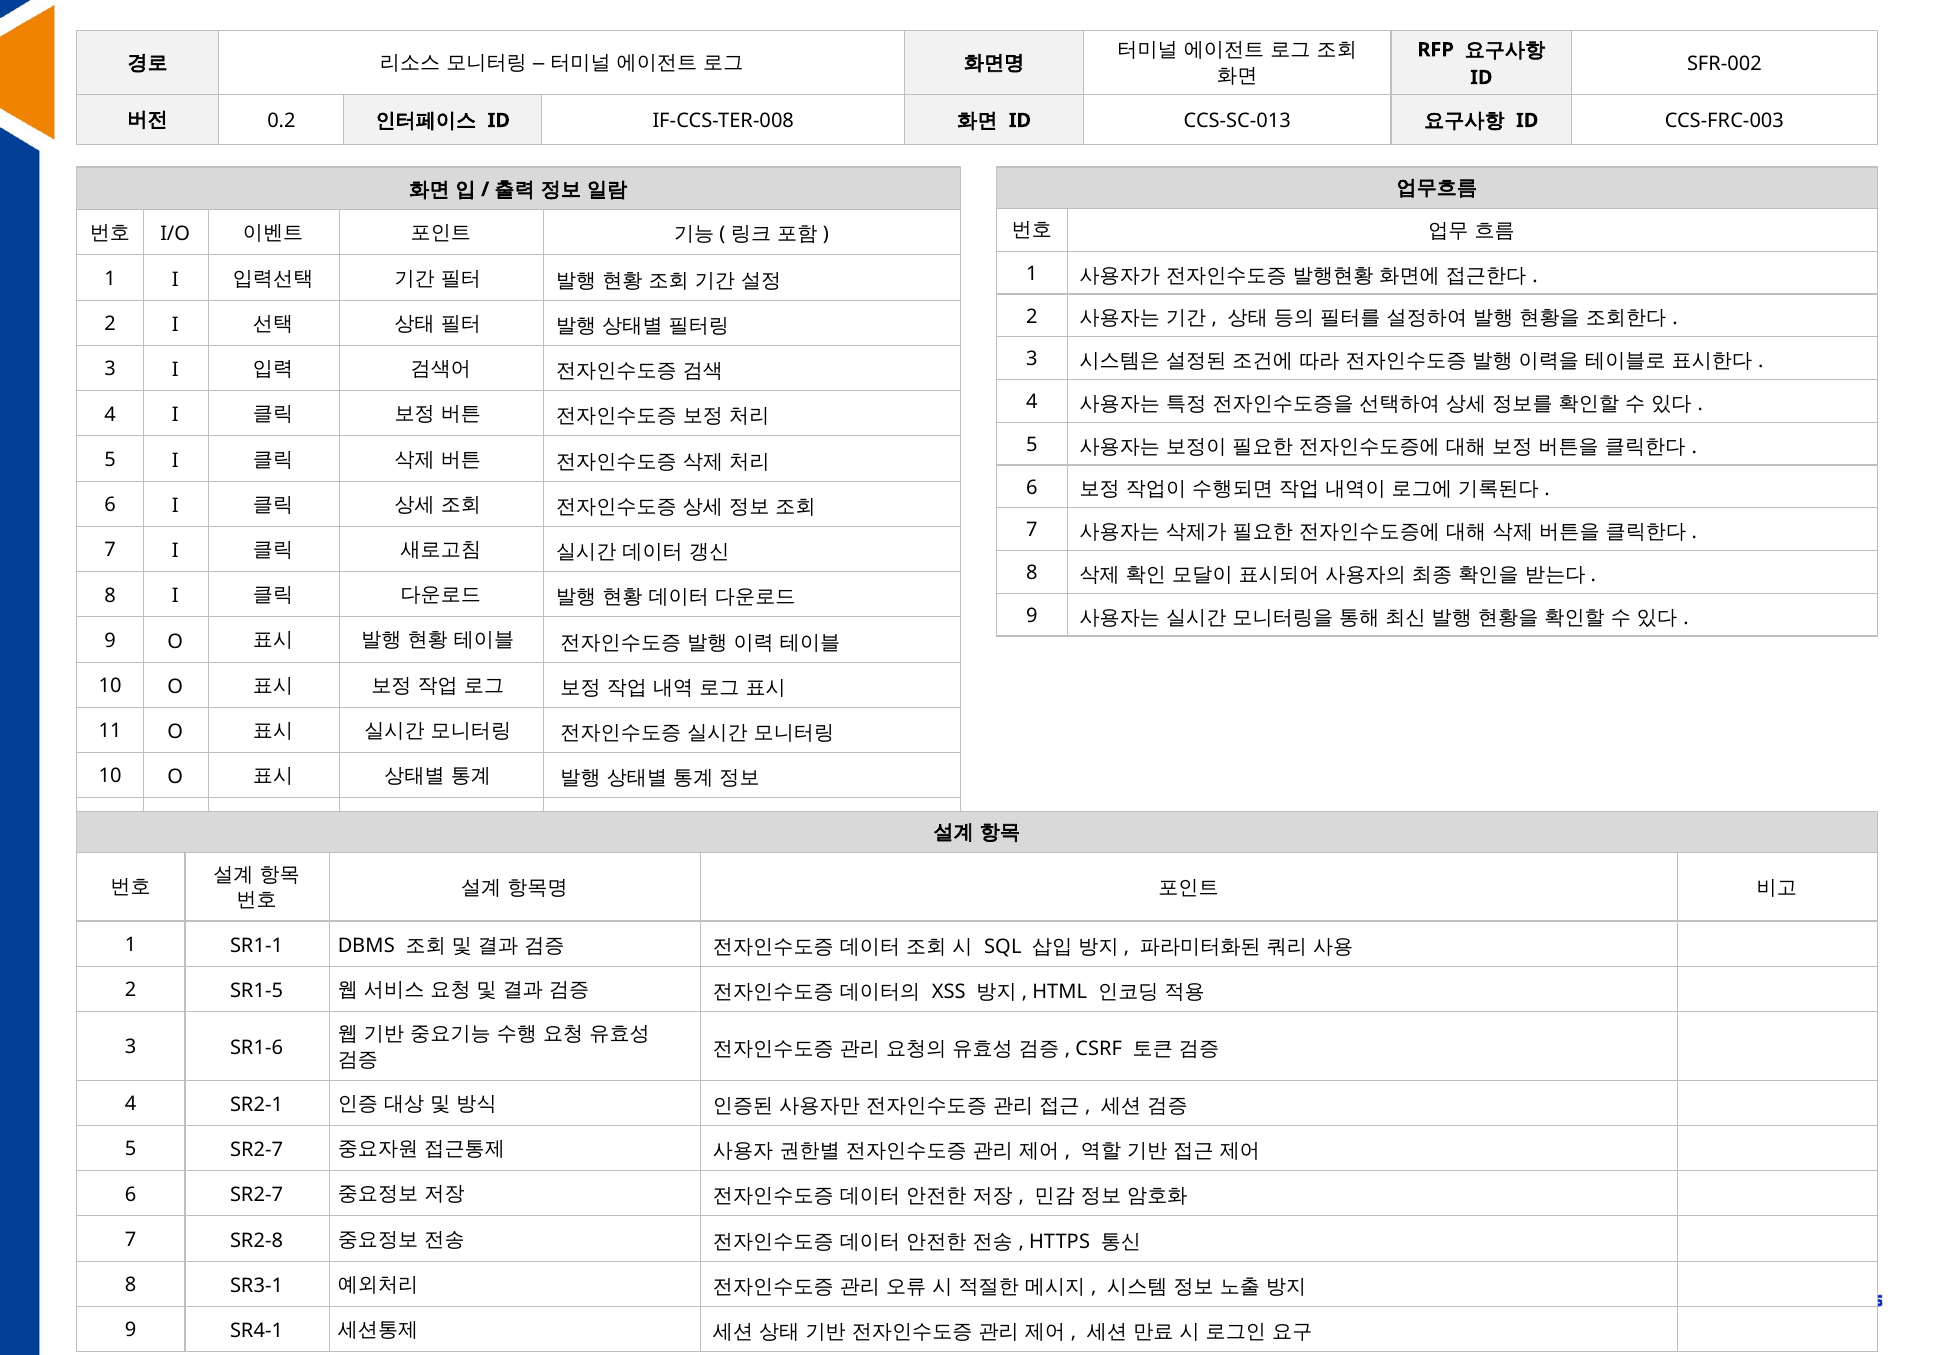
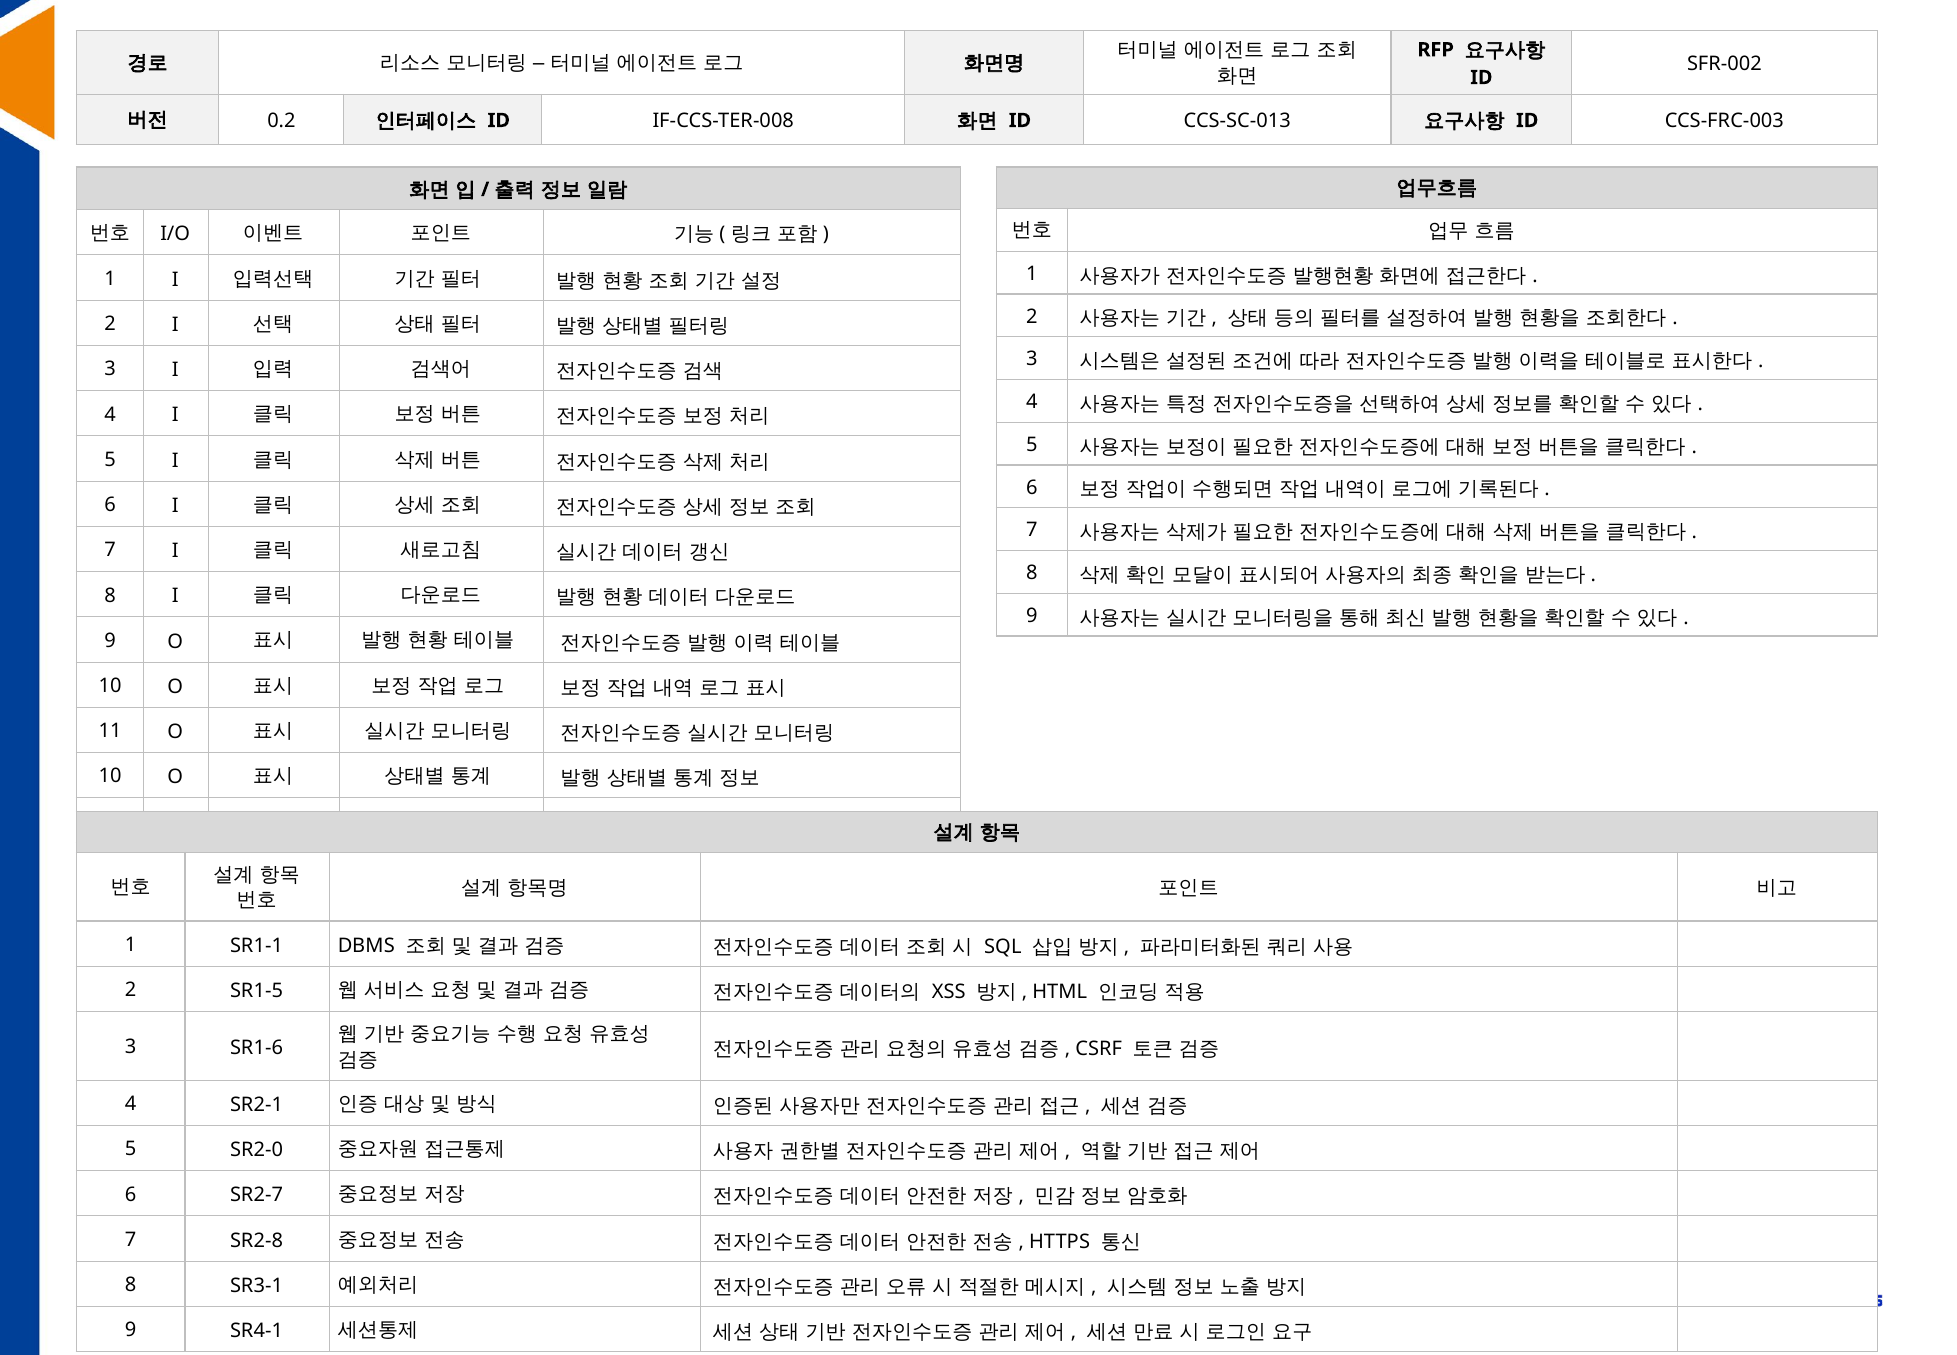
5 SR2-7: SR2-7 -> SR2-0 (257, 1150)
